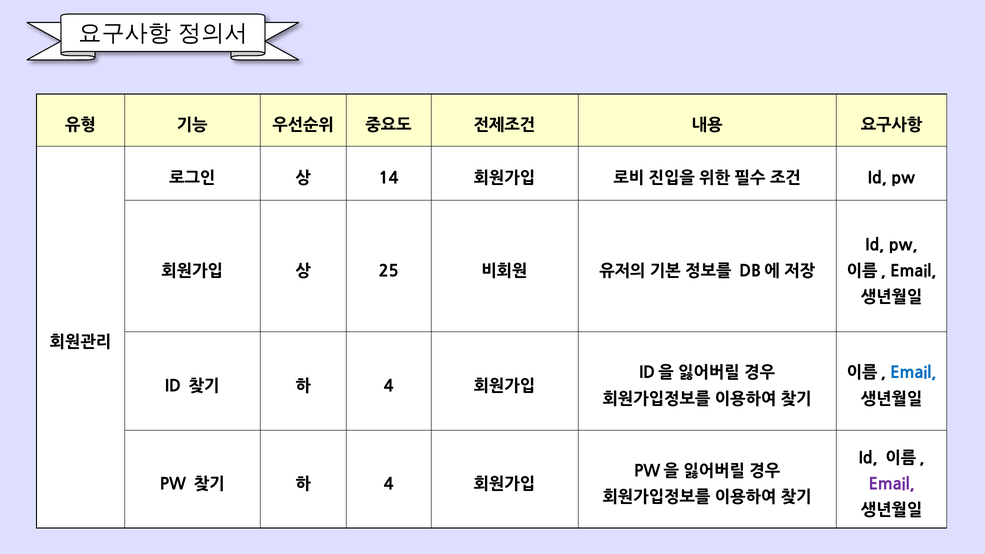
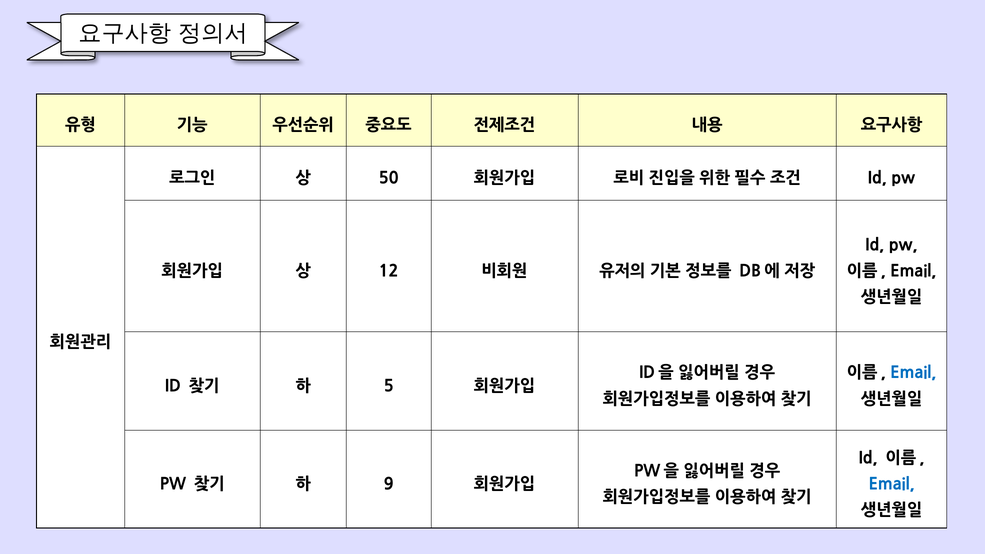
14: 14 -> 50 (389, 178)
25: 25 -> 12 (389, 271)
4: 4 -> 5 (389, 386)
4: 4 -> 9 (389, 484)
Email colour: purple -> blue (892, 484)
